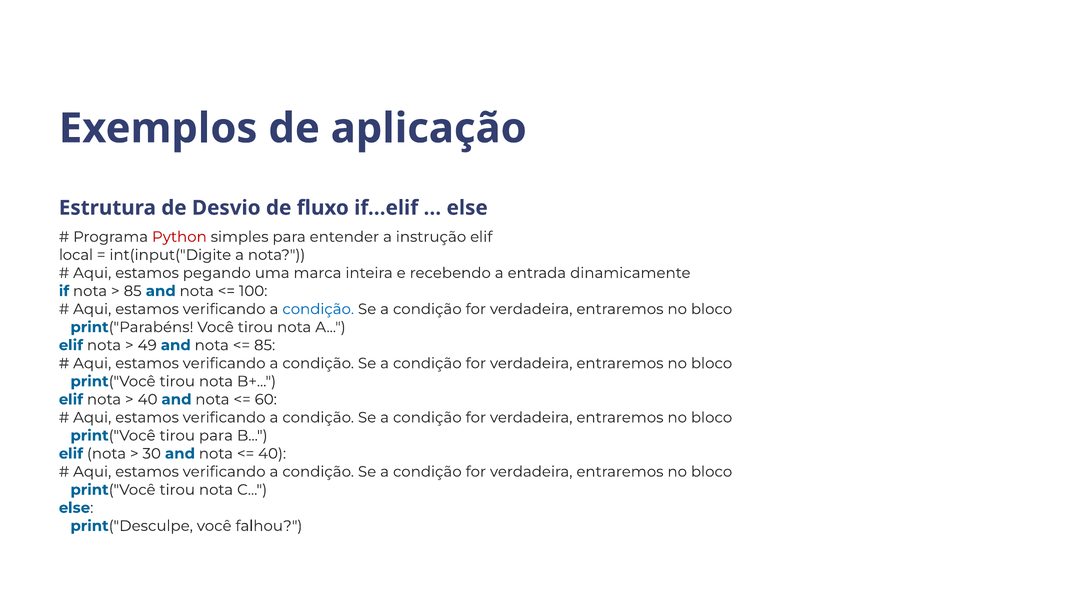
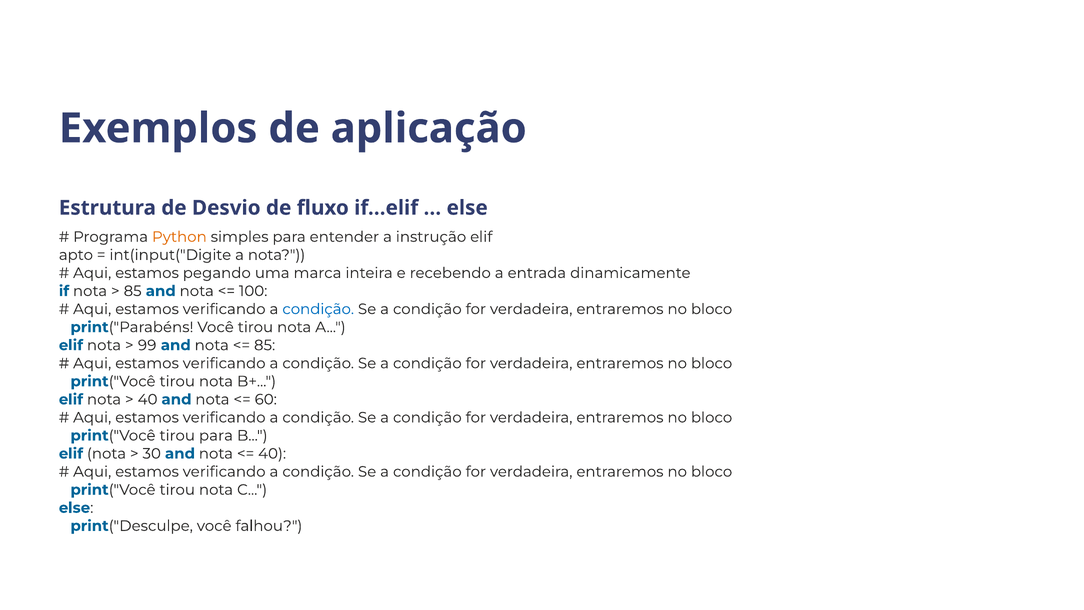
Python colour: red -> orange (179, 237)
local: local -> apto (76, 255)
49: 49 -> 99 (147, 345)
